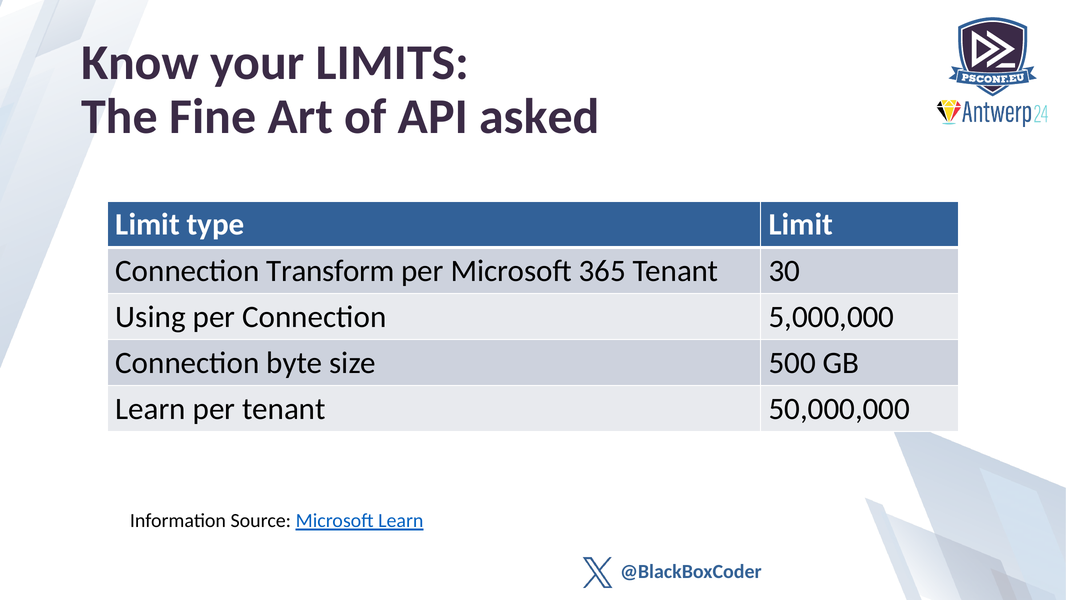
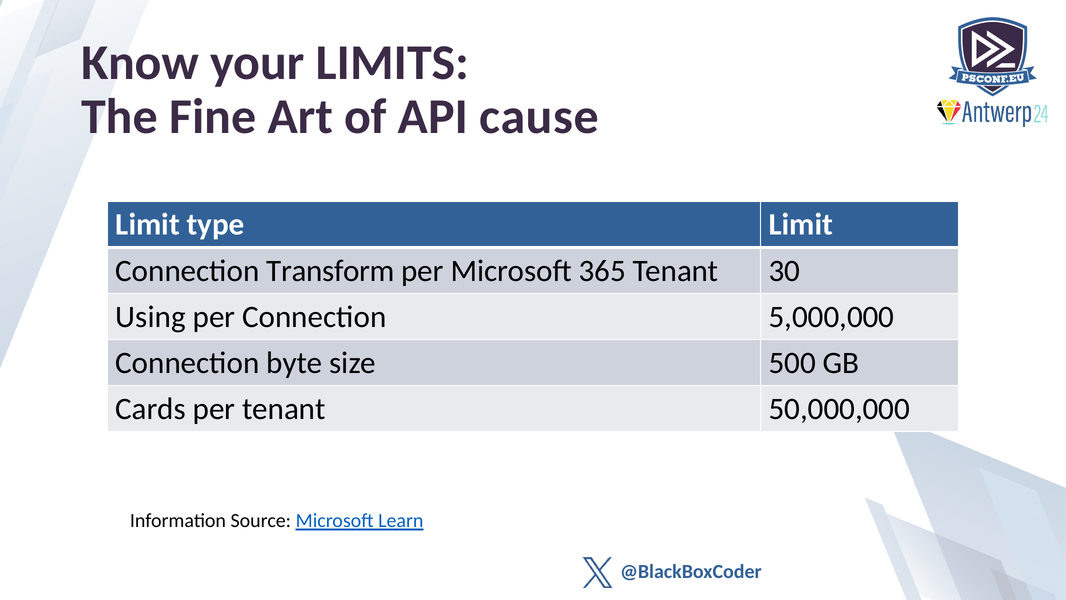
asked: asked -> cause (539, 117)
Learn: Learn -> Cards (151, 409)
